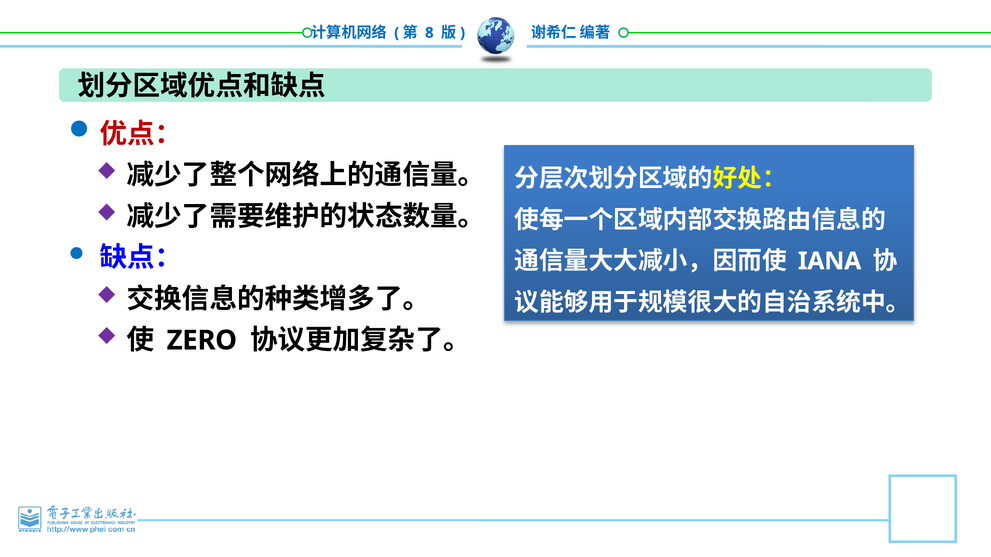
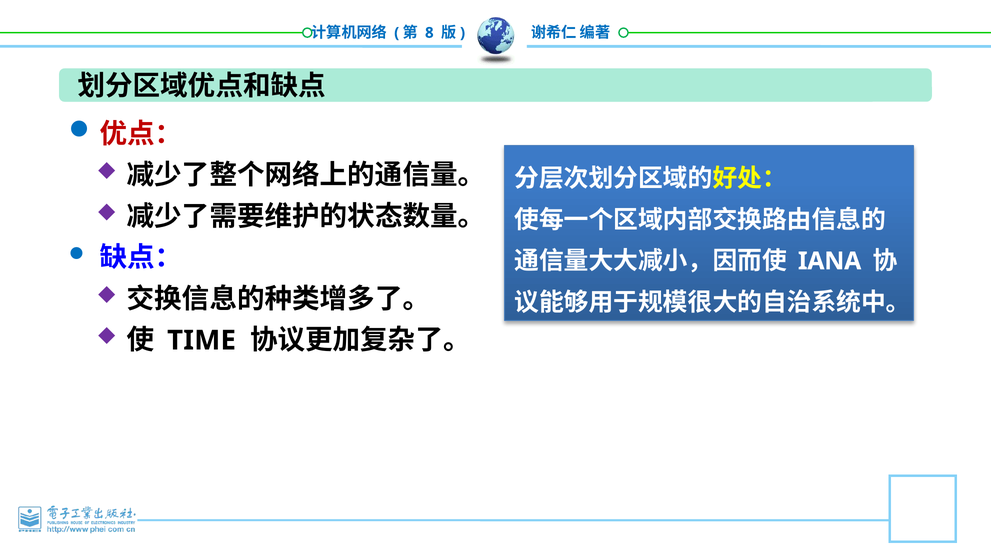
ZERO: ZERO -> TIME (202, 341)
